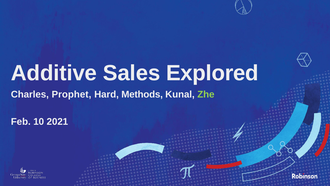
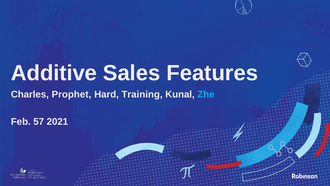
Explored: Explored -> Features (212, 73)
Methods: Methods -> Training (142, 94)
Zhe colour: light green -> light blue (206, 94)
10: 10 -> 57 (39, 121)
